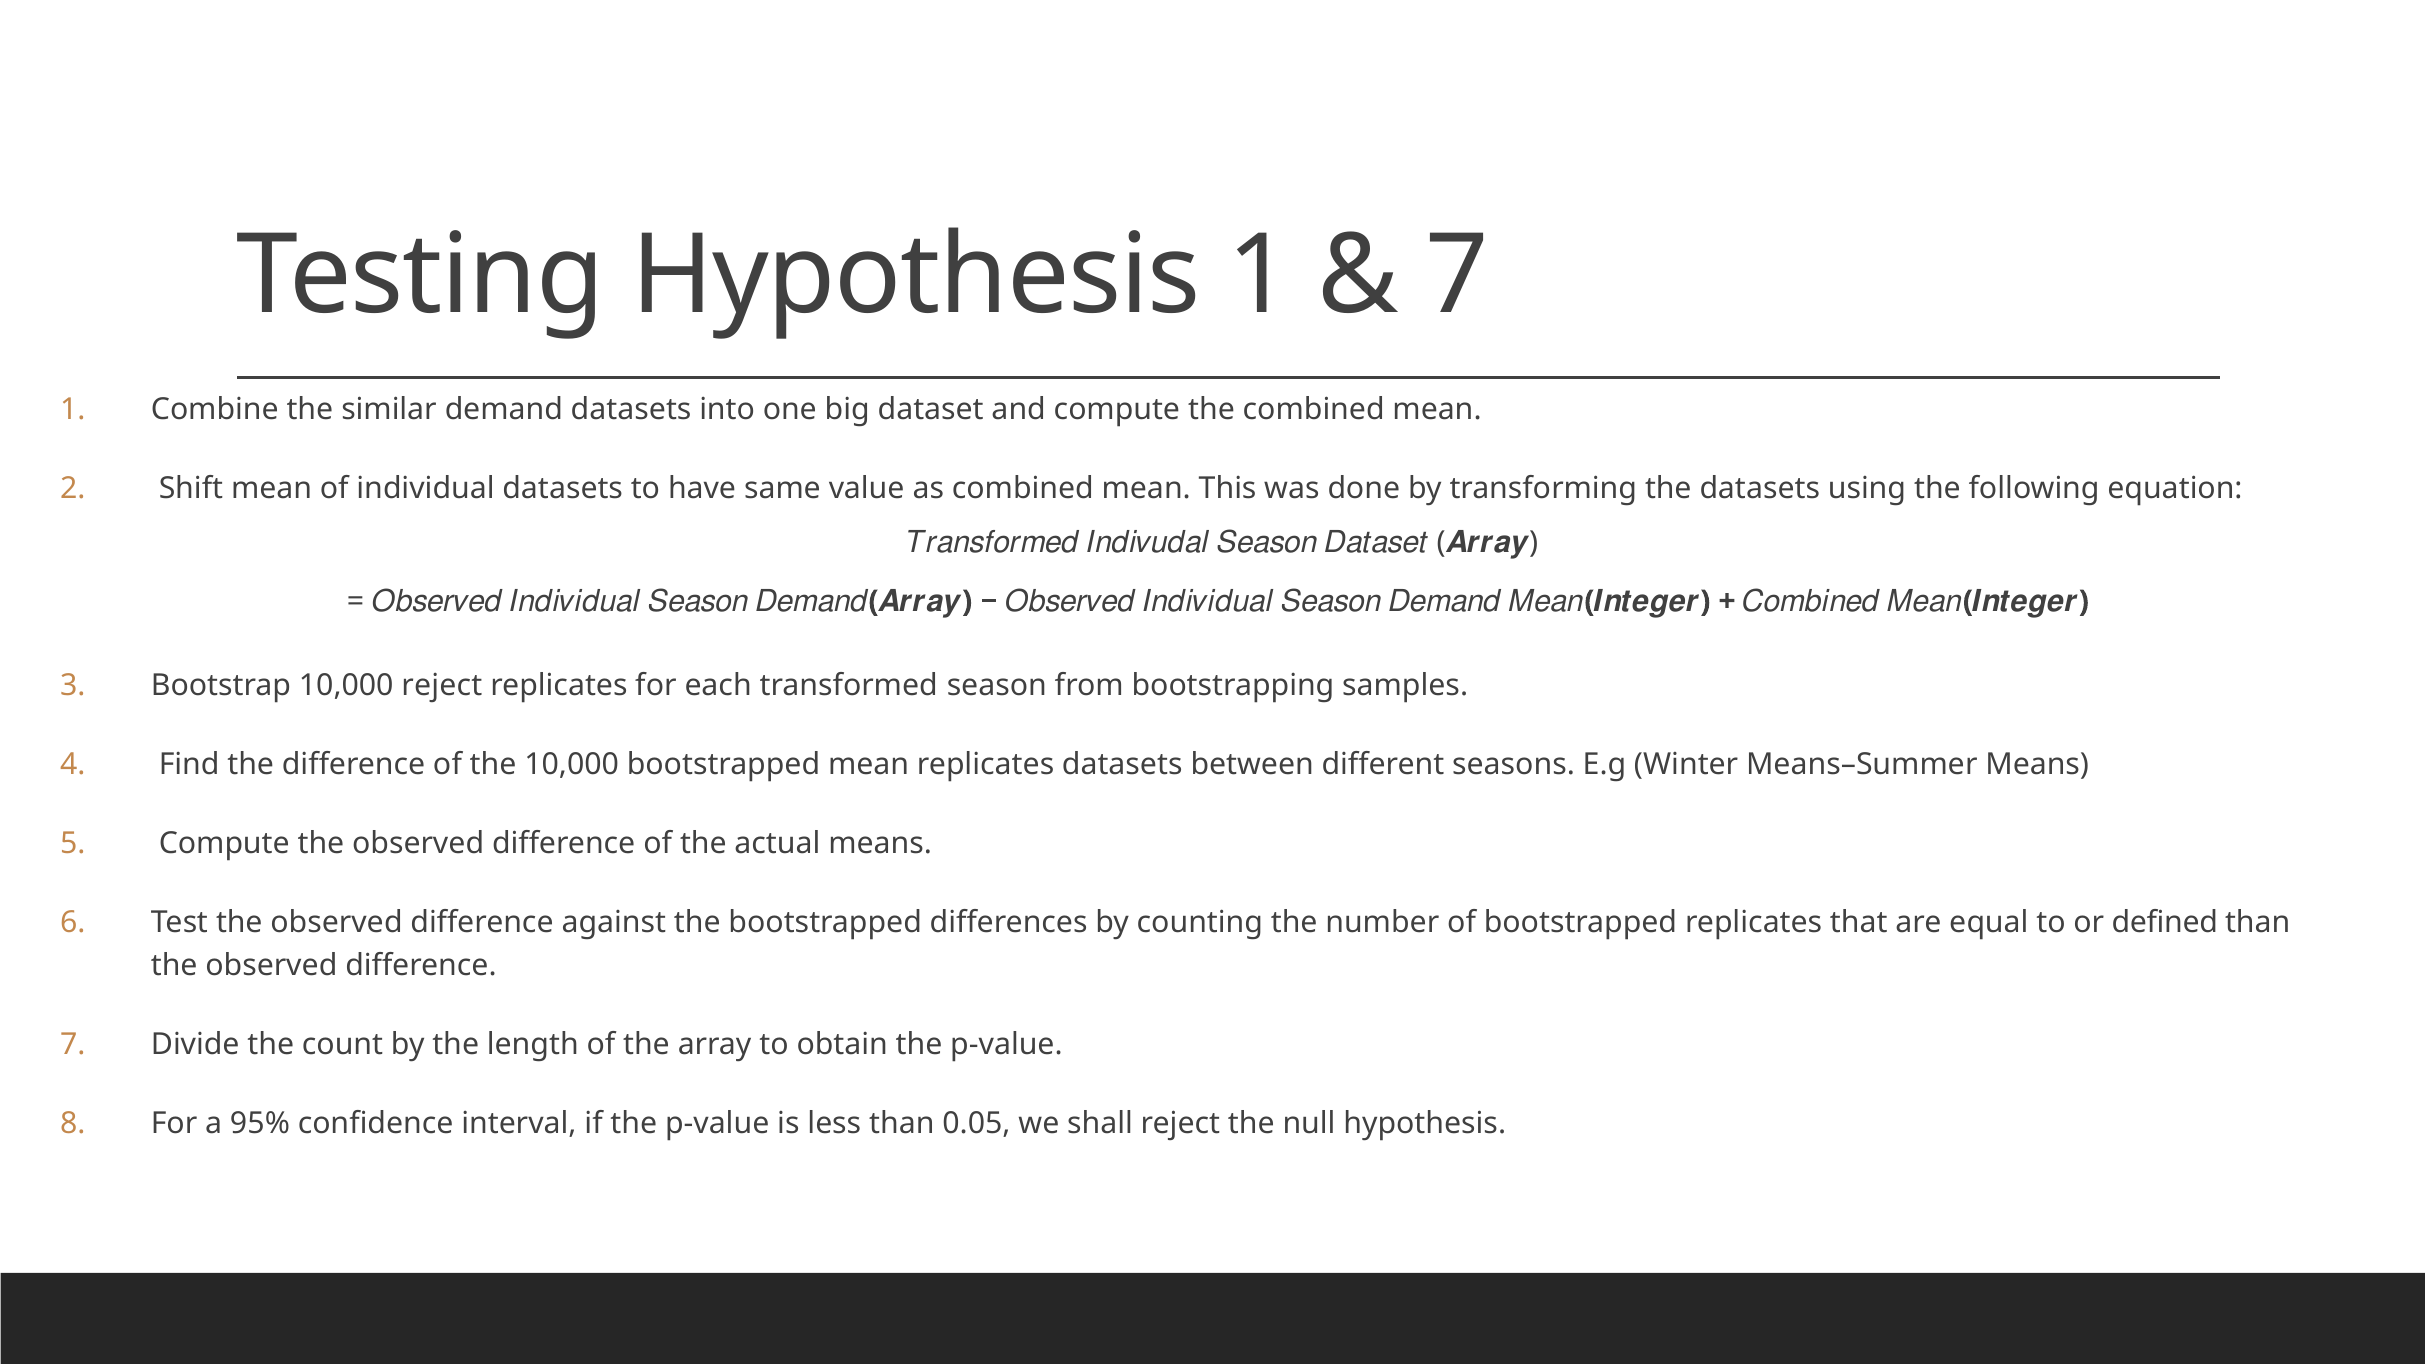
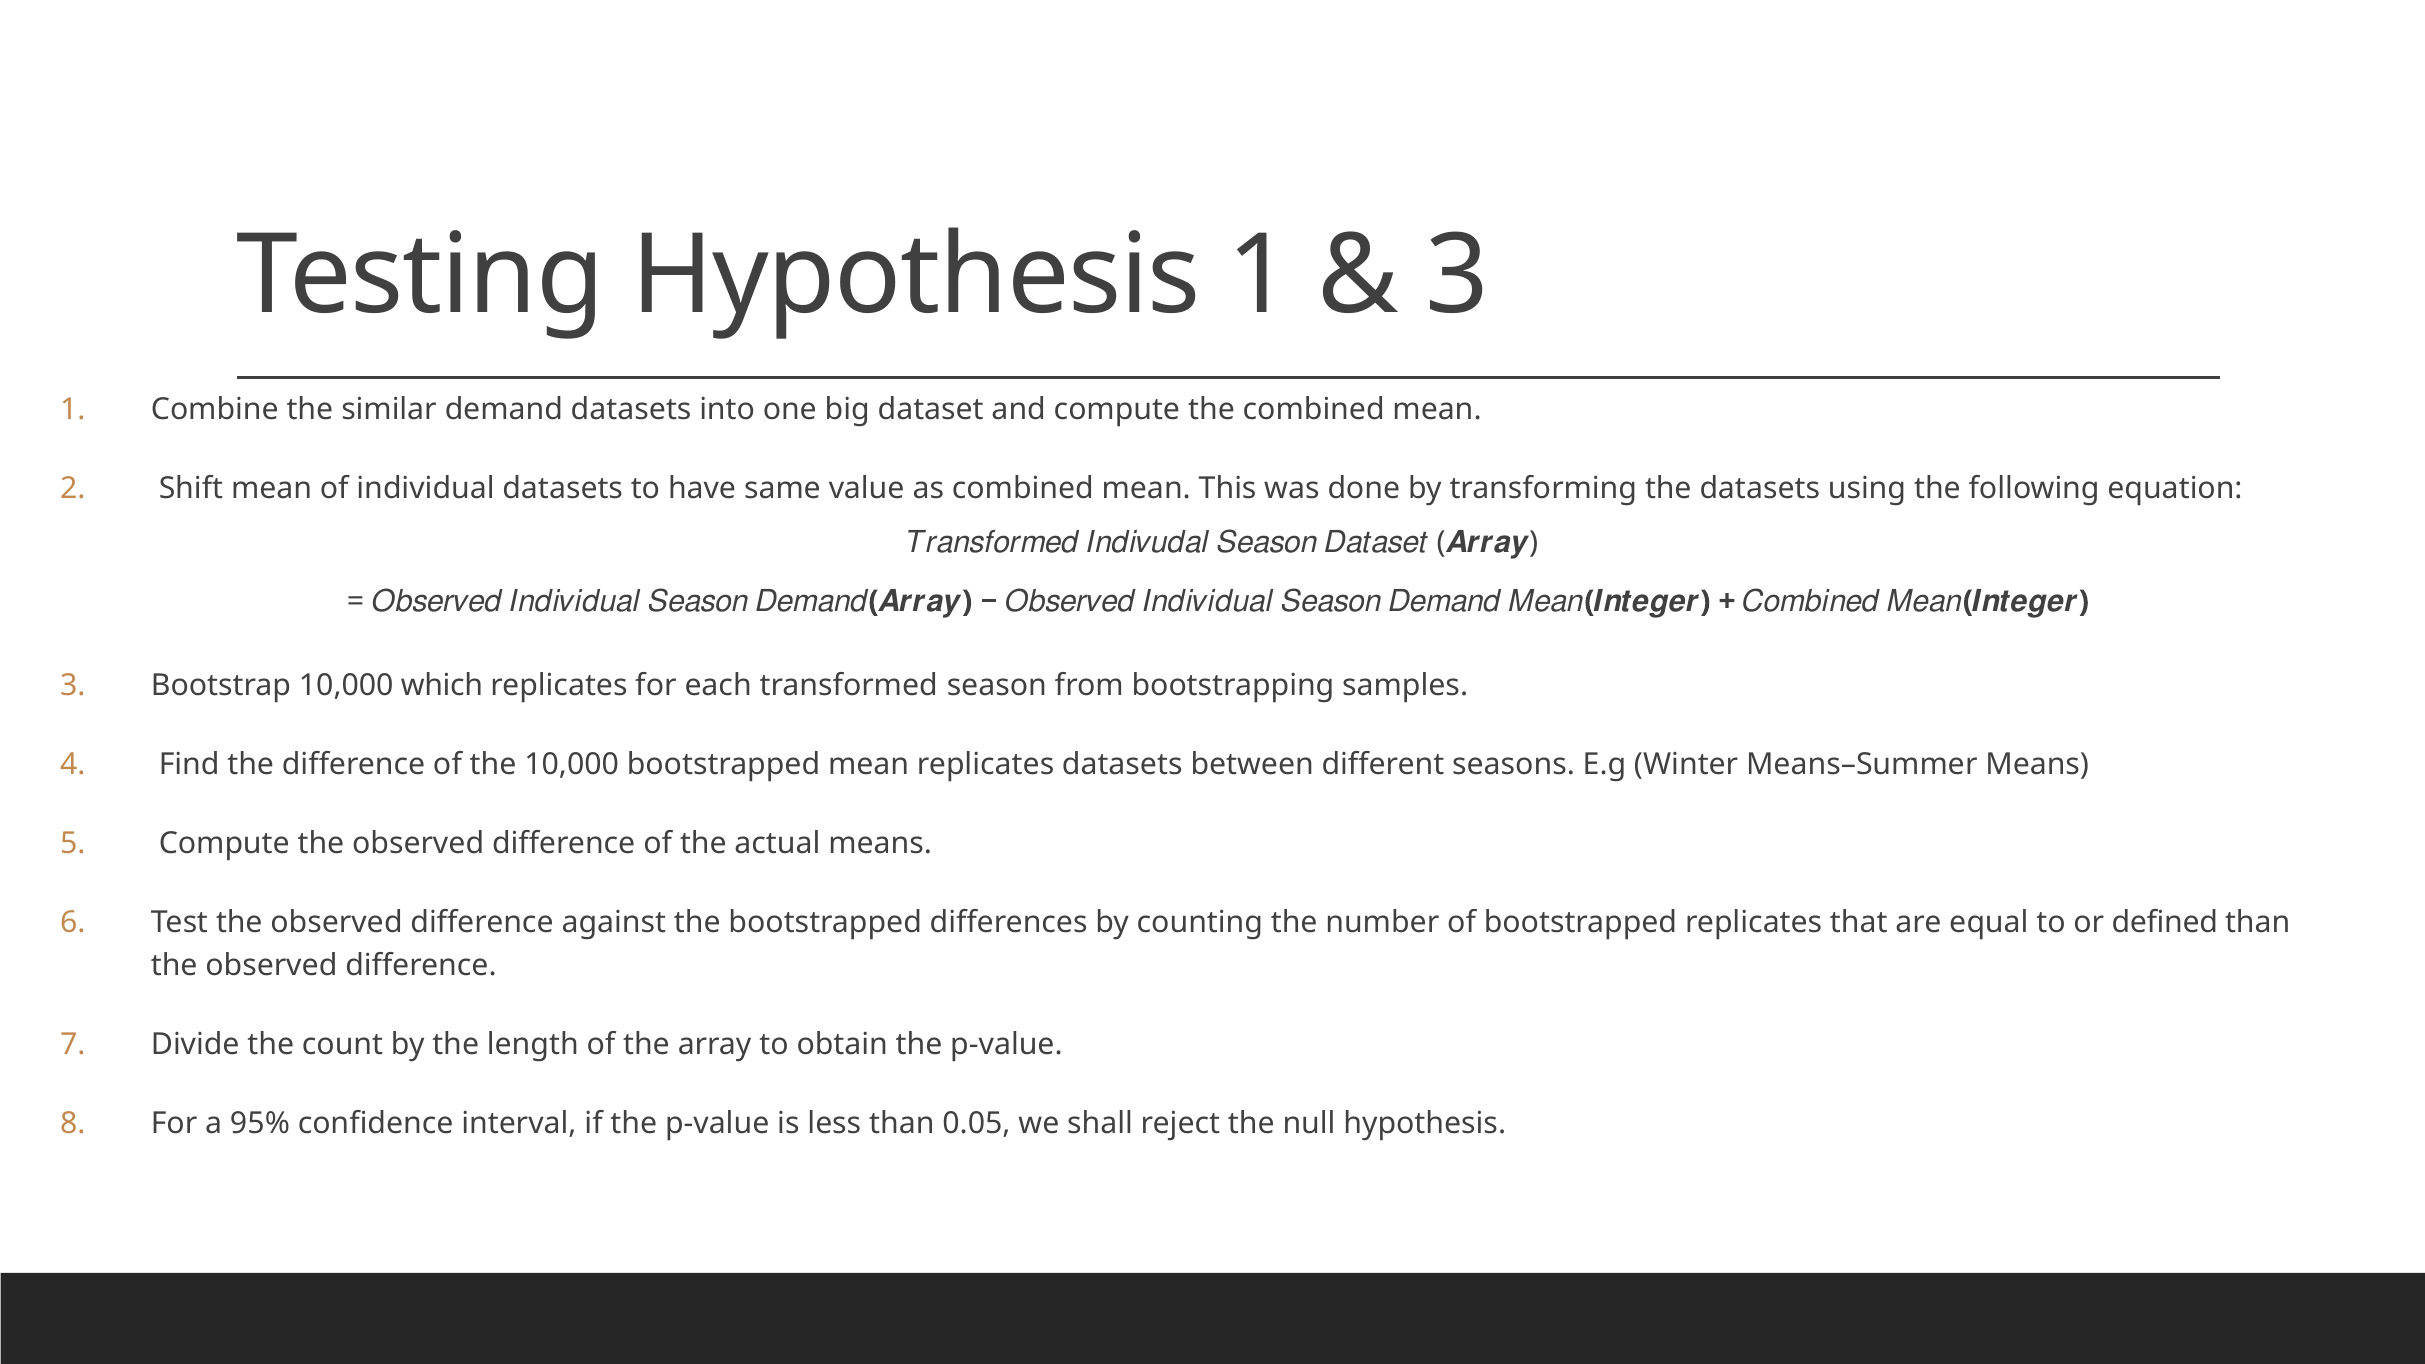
7: 7 -> 3 (1457, 276)
10,000 reject: reject -> which (442, 685)
